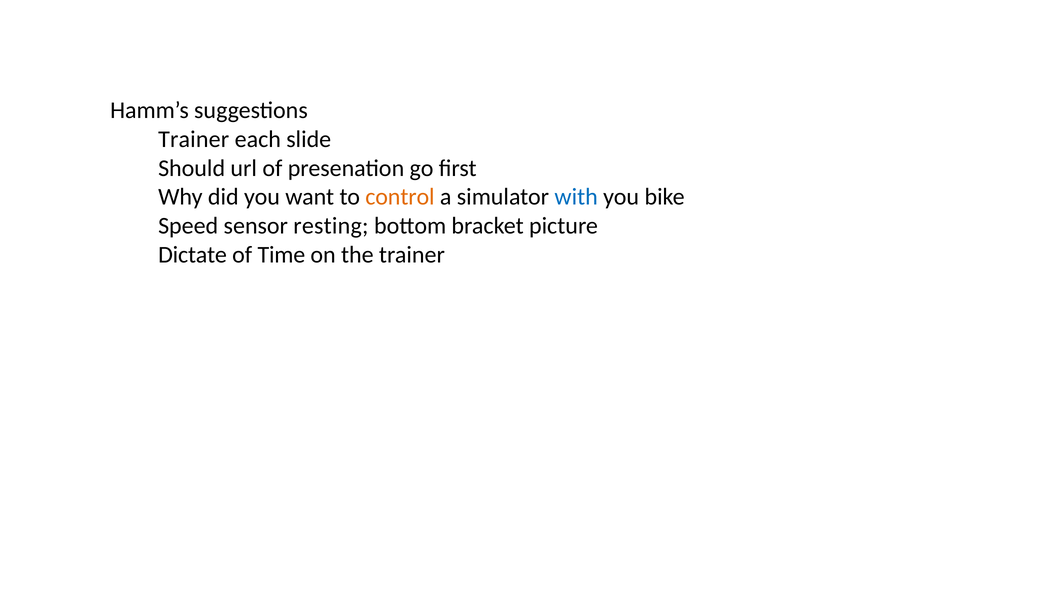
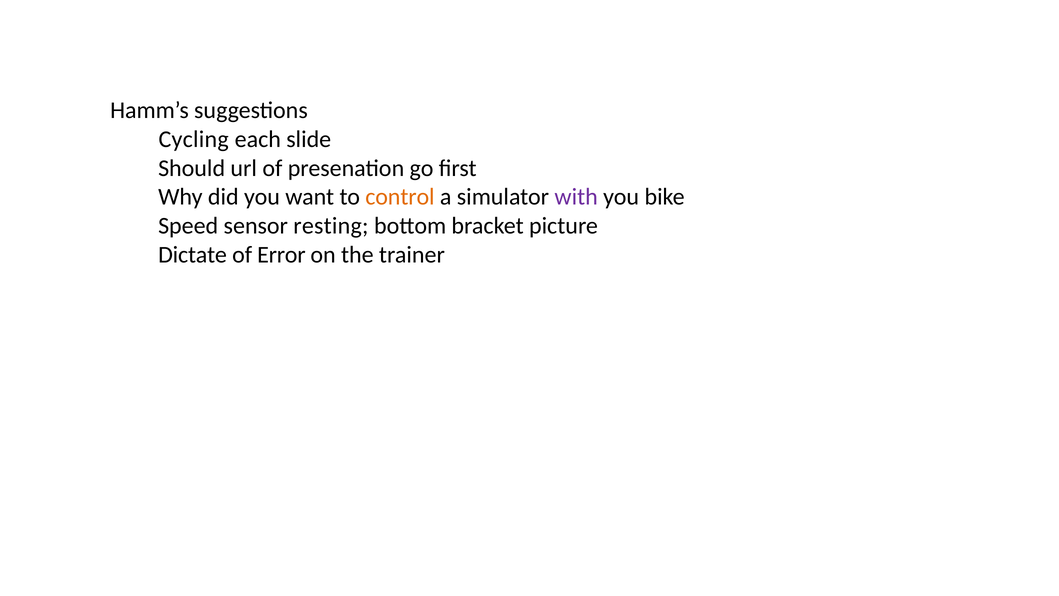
Trainer: Trainer -> Cycling (194, 139)
with colour: blue -> purple (576, 197)
Time: Time -> Error (281, 255)
